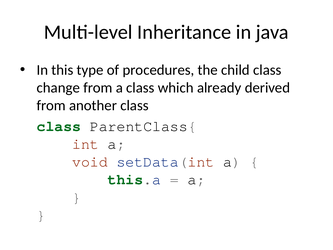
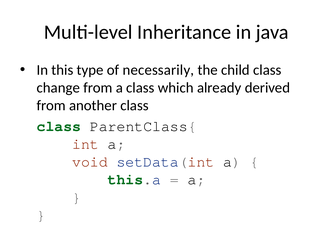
procedures: procedures -> necessarily (158, 70)
